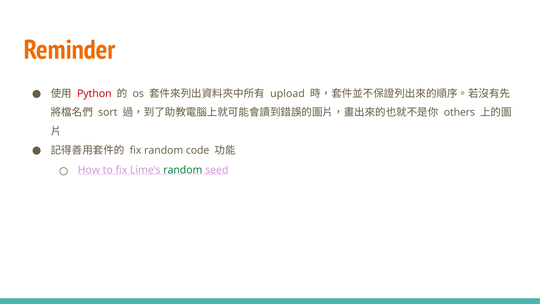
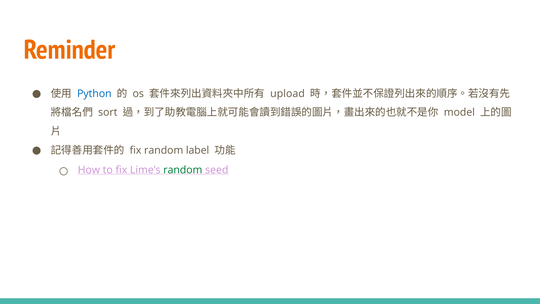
Python colour: red -> blue (94, 94)
others: others -> model (459, 112)
code: code -> label (198, 150)
